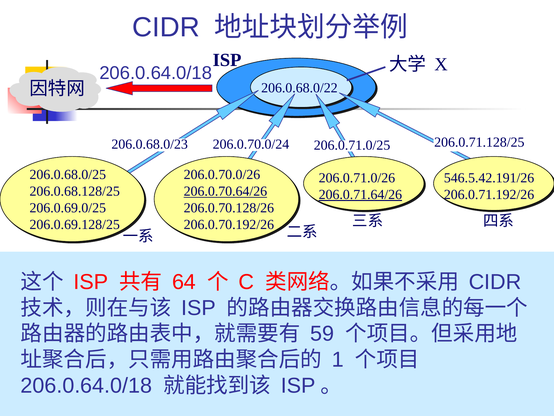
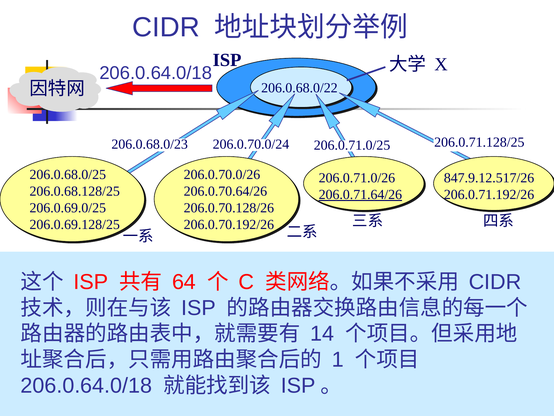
546.5.42.191/26: 546.5.42.191/26 -> 847.9.12.517/26 (489, 178)
206.0.70.64/26 underline: present -> none (225, 191)
59: 59 -> 14 (322, 333)
